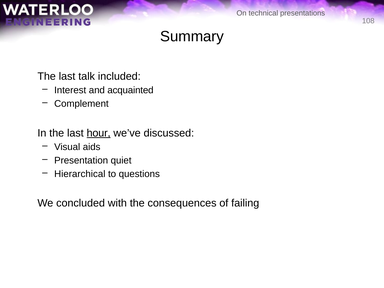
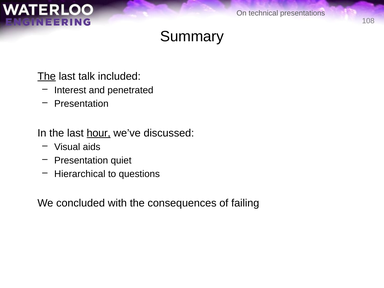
The underline: none -> present (47, 76)
acquainted: acquainted -> penetrated (130, 90)
Complement: Complement -> Presentation (81, 104)
